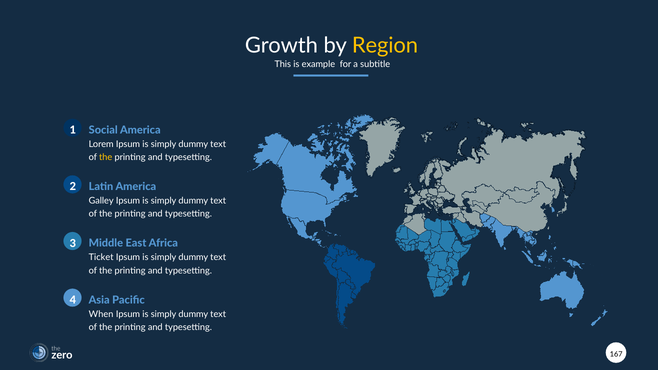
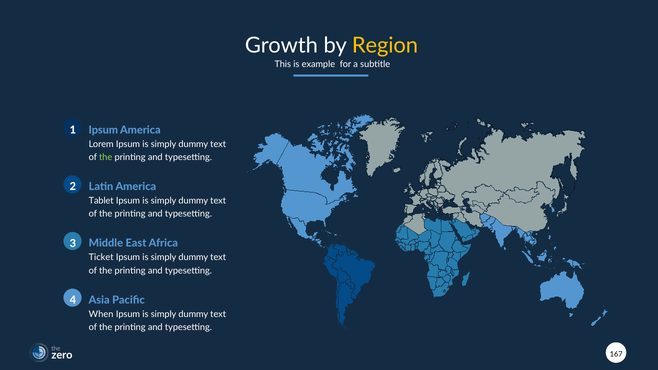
Social: Social -> Ipsum (103, 130)
the colour: yellow -> light green (106, 157)
Galley: Galley -> Tablet (101, 201)
